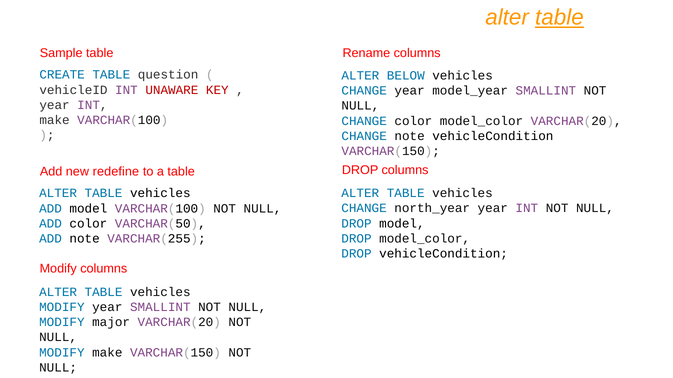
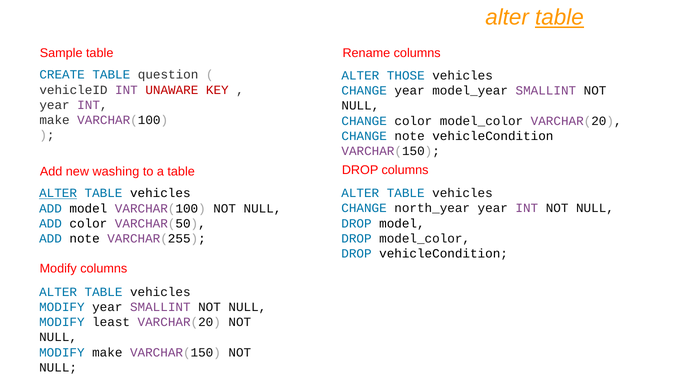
BELOW: BELOW -> THOSE (406, 76)
redefine: redefine -> washing (116, 172)
ALTER underline: none -> present (58, 194)
major: major -> least (111, 323)
